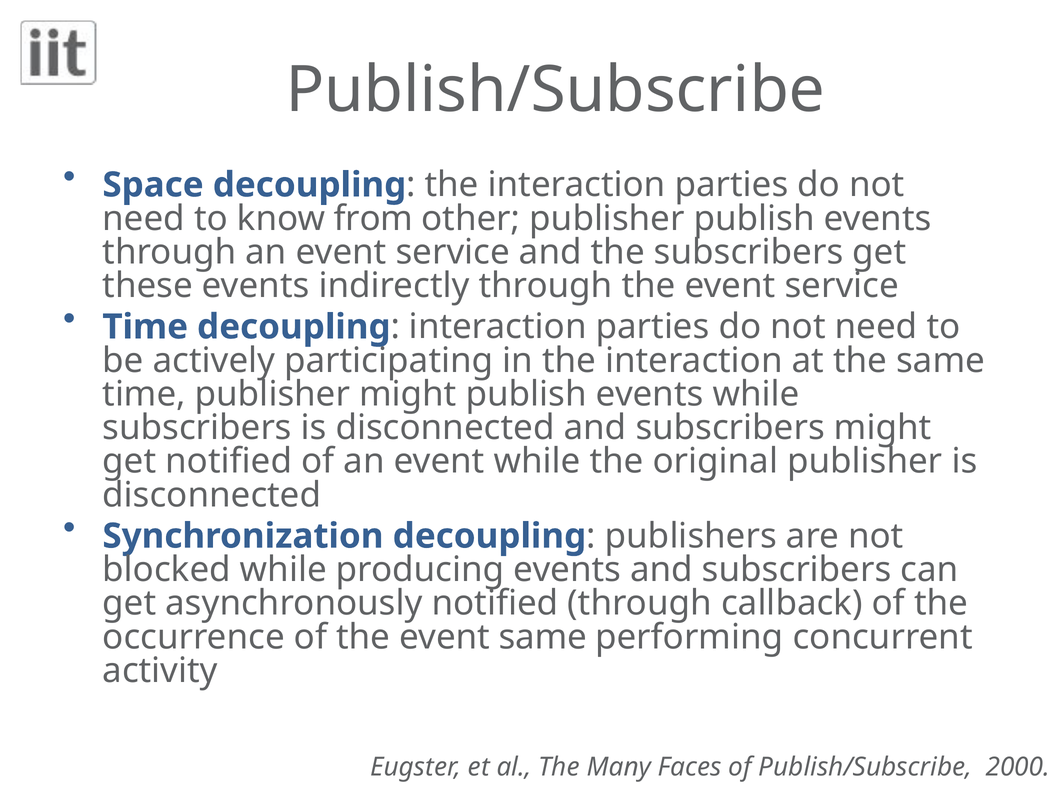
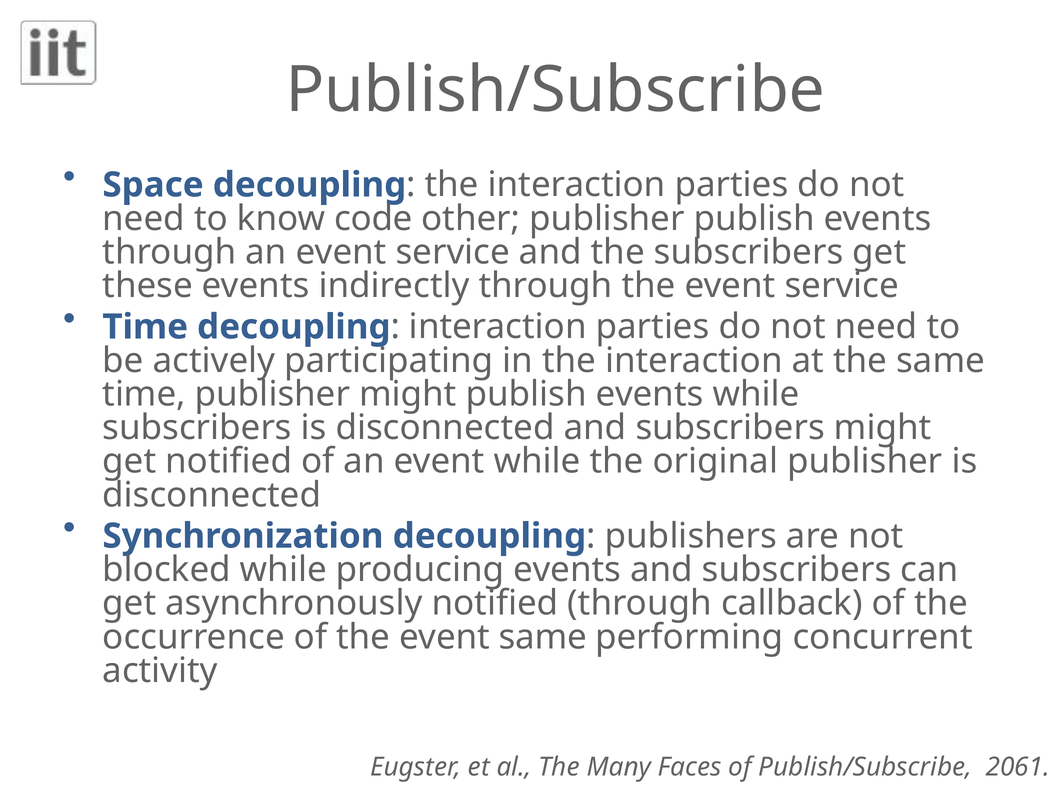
from: from -> code (373, 218)
2000: 2000 -> 2061 (1018, 766)
